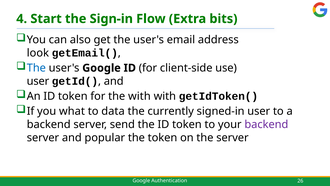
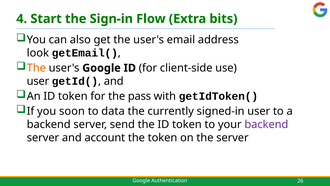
The colour: blue -> orange (36, 68)
the with: with -> pass (139, 96)
what: what -> soon (72, 111)
popular: popular -> account (105, 137)
